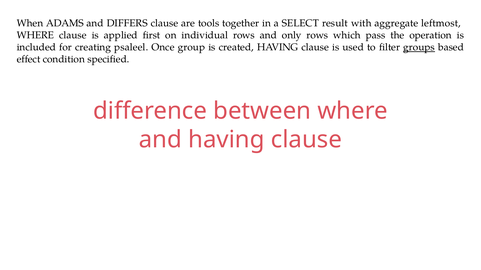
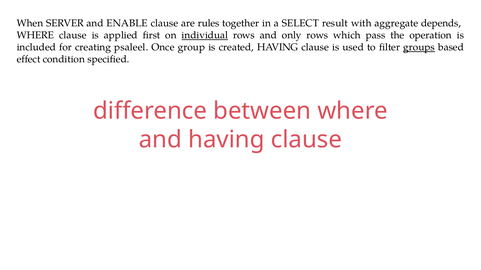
ADAMS: ADAMS -> SERVER (65, 23)
DIFFERS: DIFFERS -> ENABLE (127, 23)
tools: tools -> rules (209, 23)
leftmost: leftmost -> depends (441, 23)
individual underline: none -> present (205, 35)
